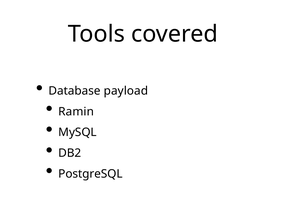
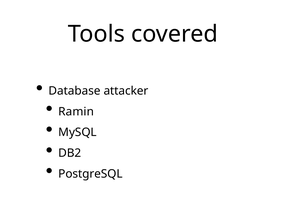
payload: payload -> attacker (126, 91)
